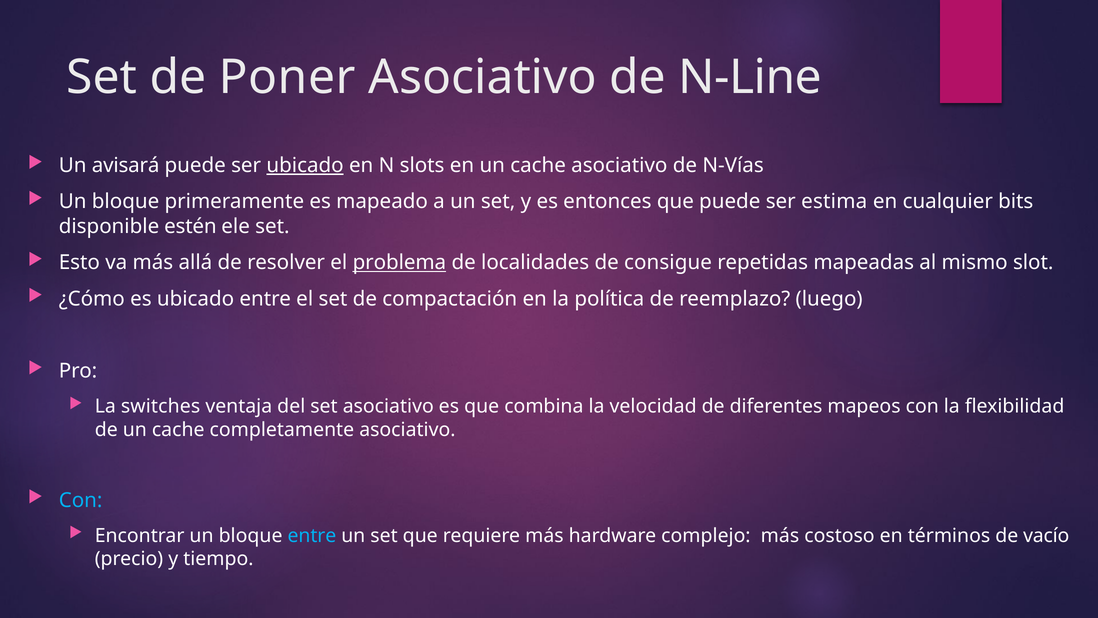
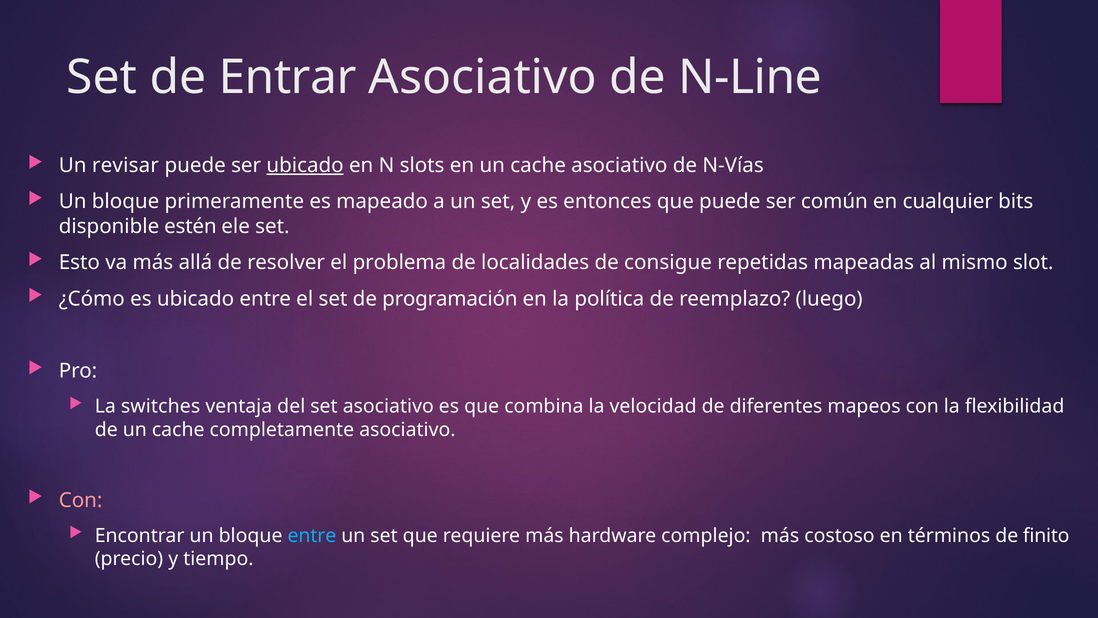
Poner: Poner -> Entrar (288, 77)
avisará: avisará -> revisar (125, 165)
estima: estima -> común (834, 202)
problema underline: present -> none (399, 262)
compactación: compactación -> programación (450, 299)
Con colour: light blue -> pink (81, 500)
vacío: vacío -> finito (1046, 535)
